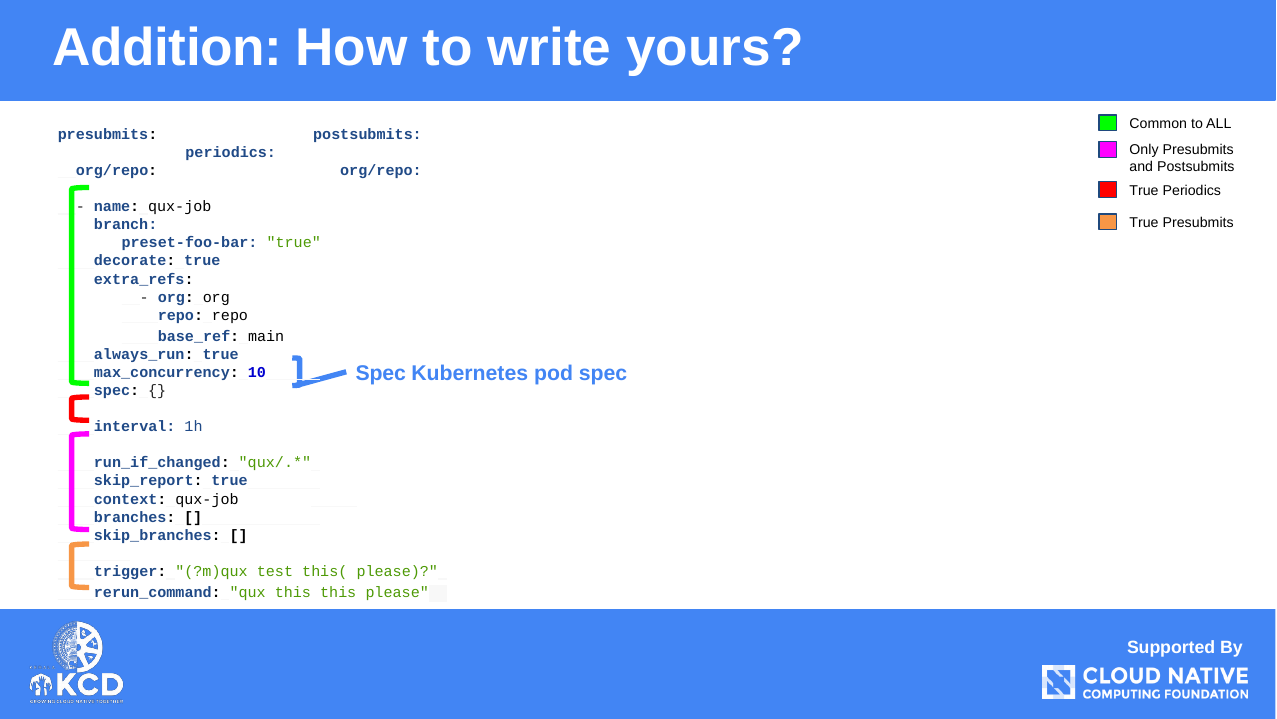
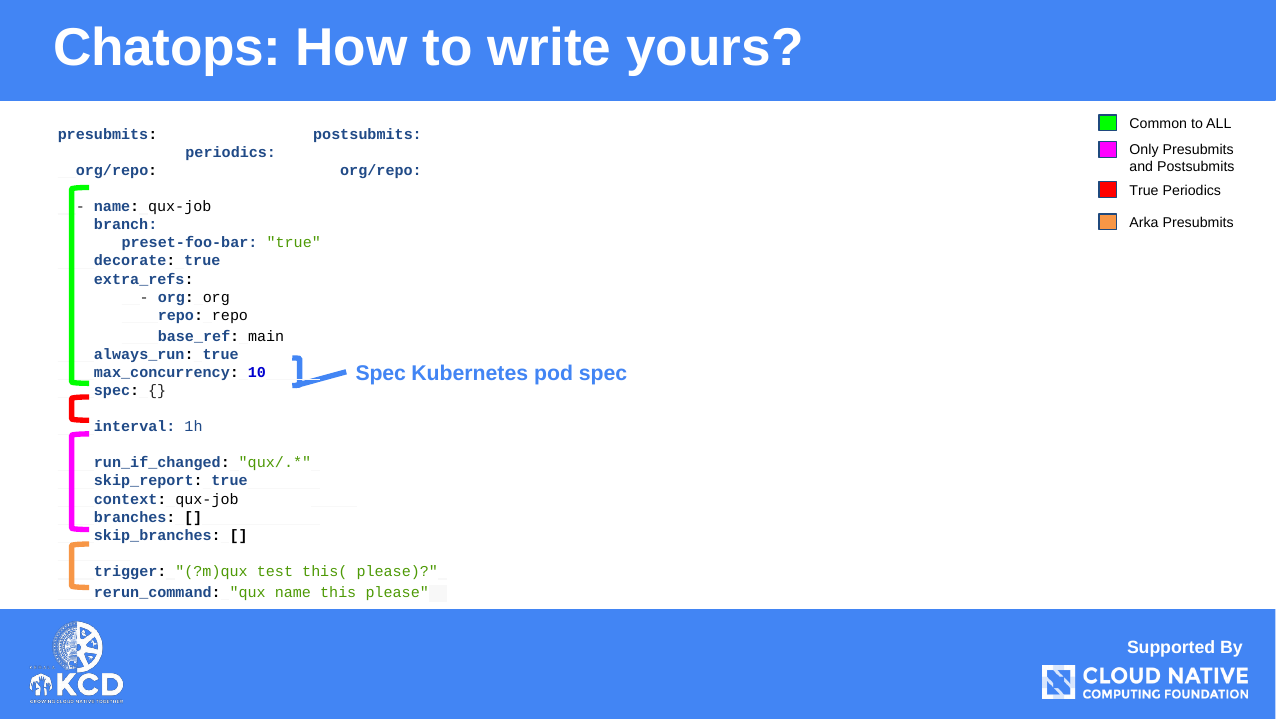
Addition: Addition -> Chatops (167, 48)
True: True -> Arka (1144, 223)
qux this: this -> name (293, 592)
